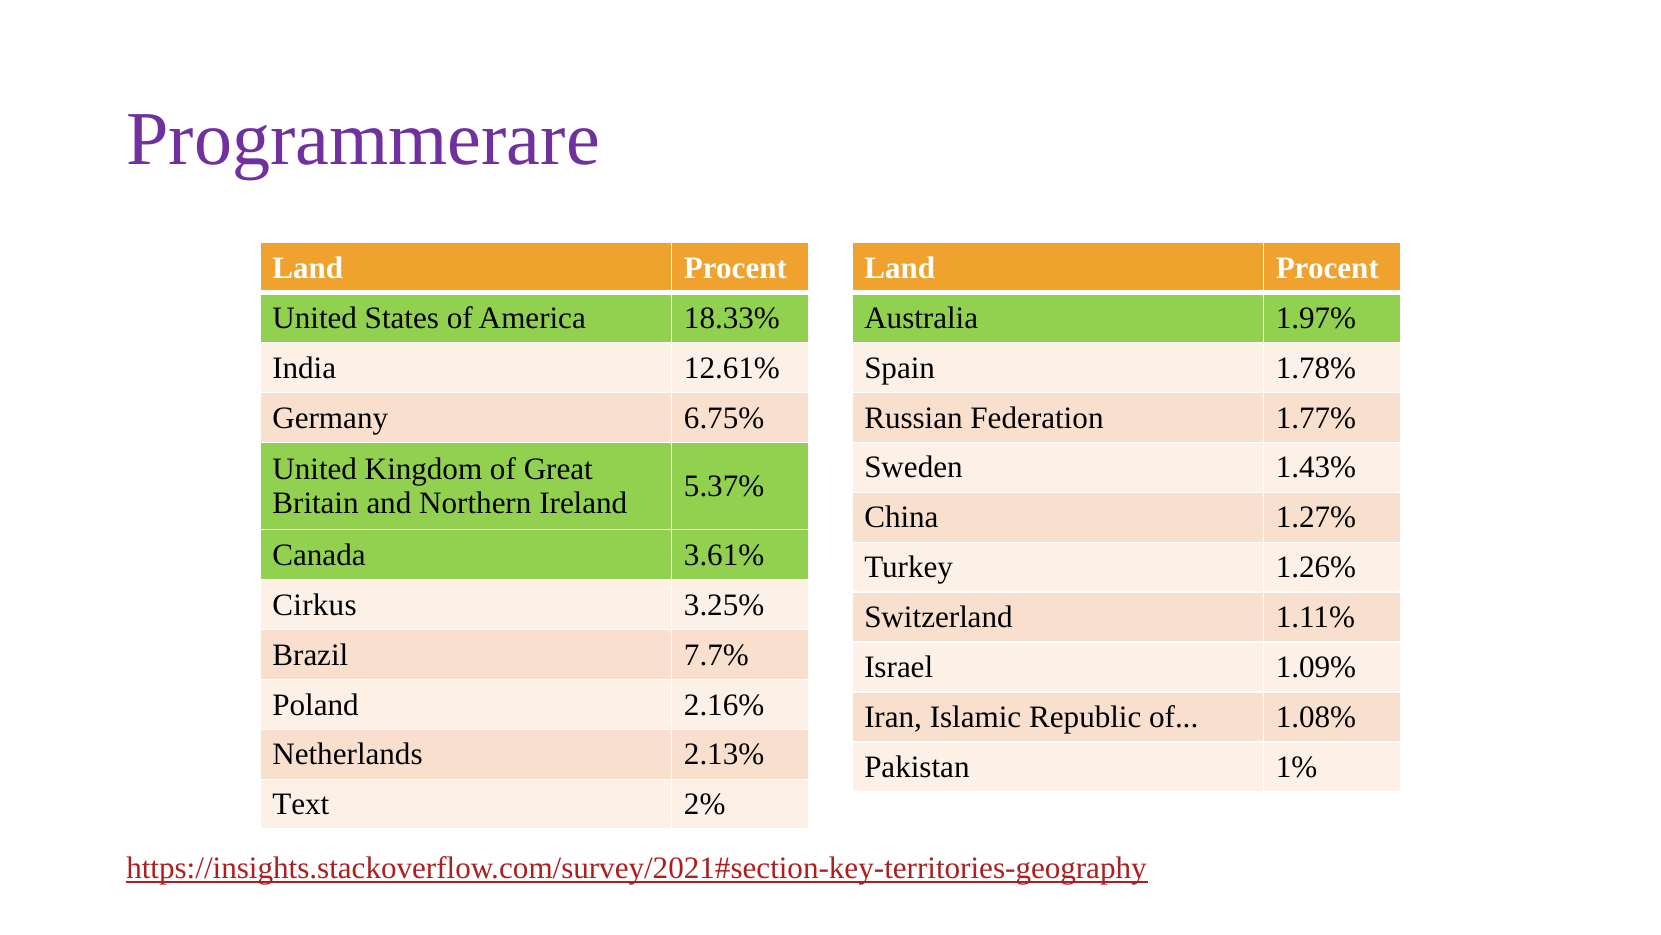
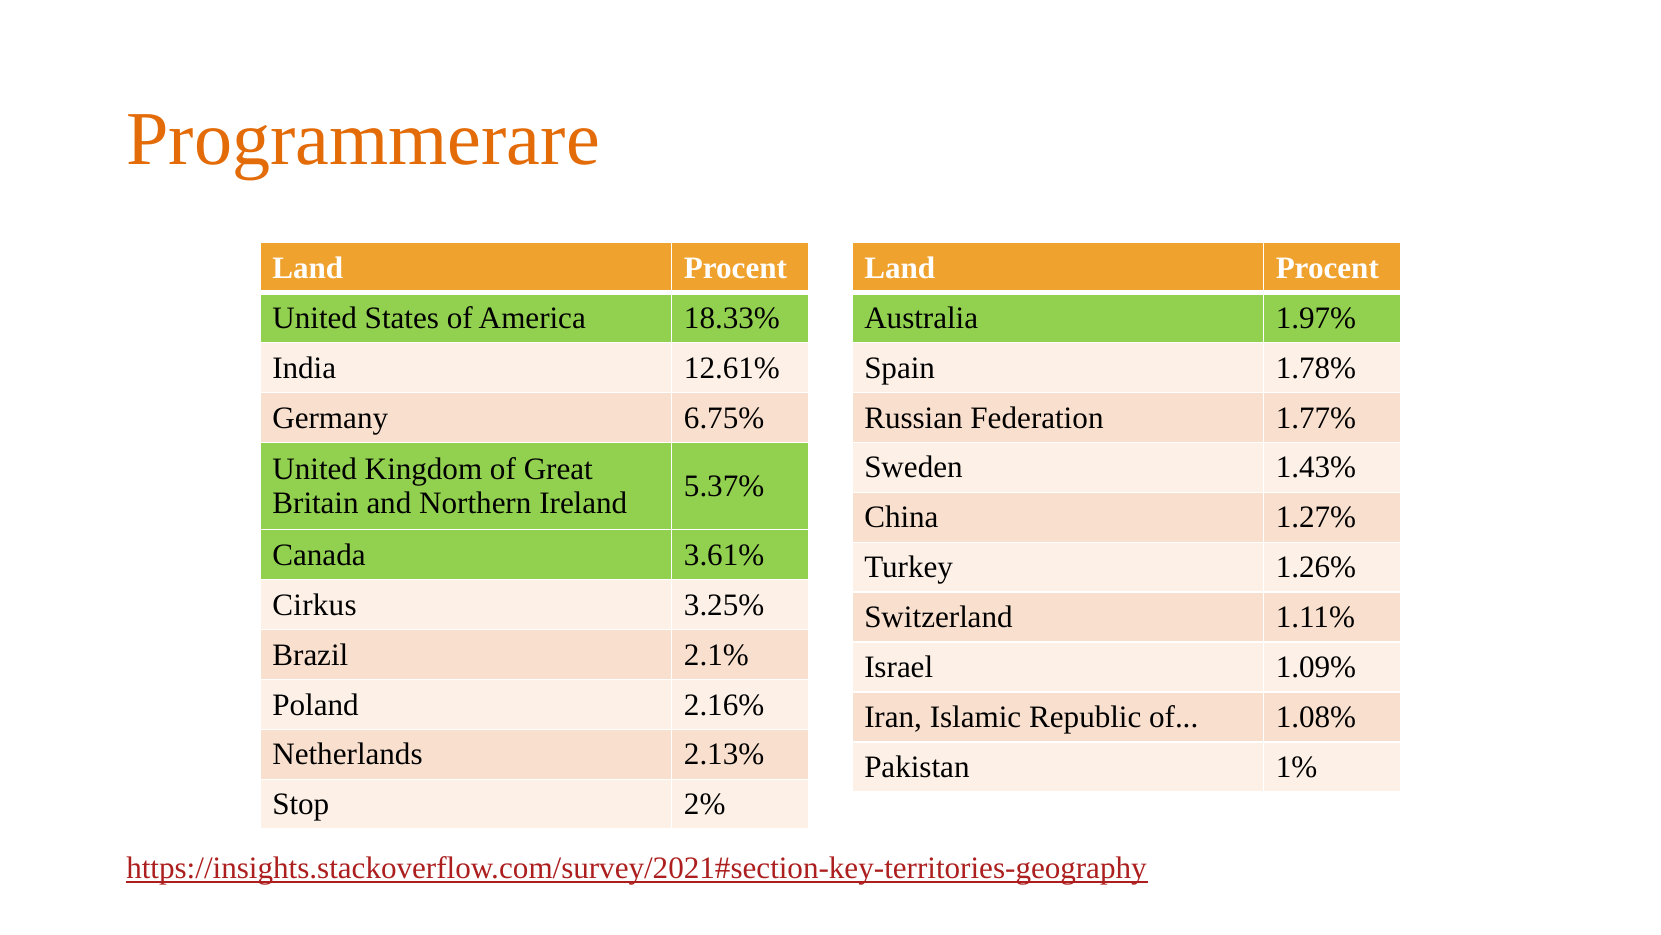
Programmerare colour: purple -> orange (363, 140)
7.7%: 7.7% -> 2.1% (716, 654)
Text: Text -> Stop (301, 804)
